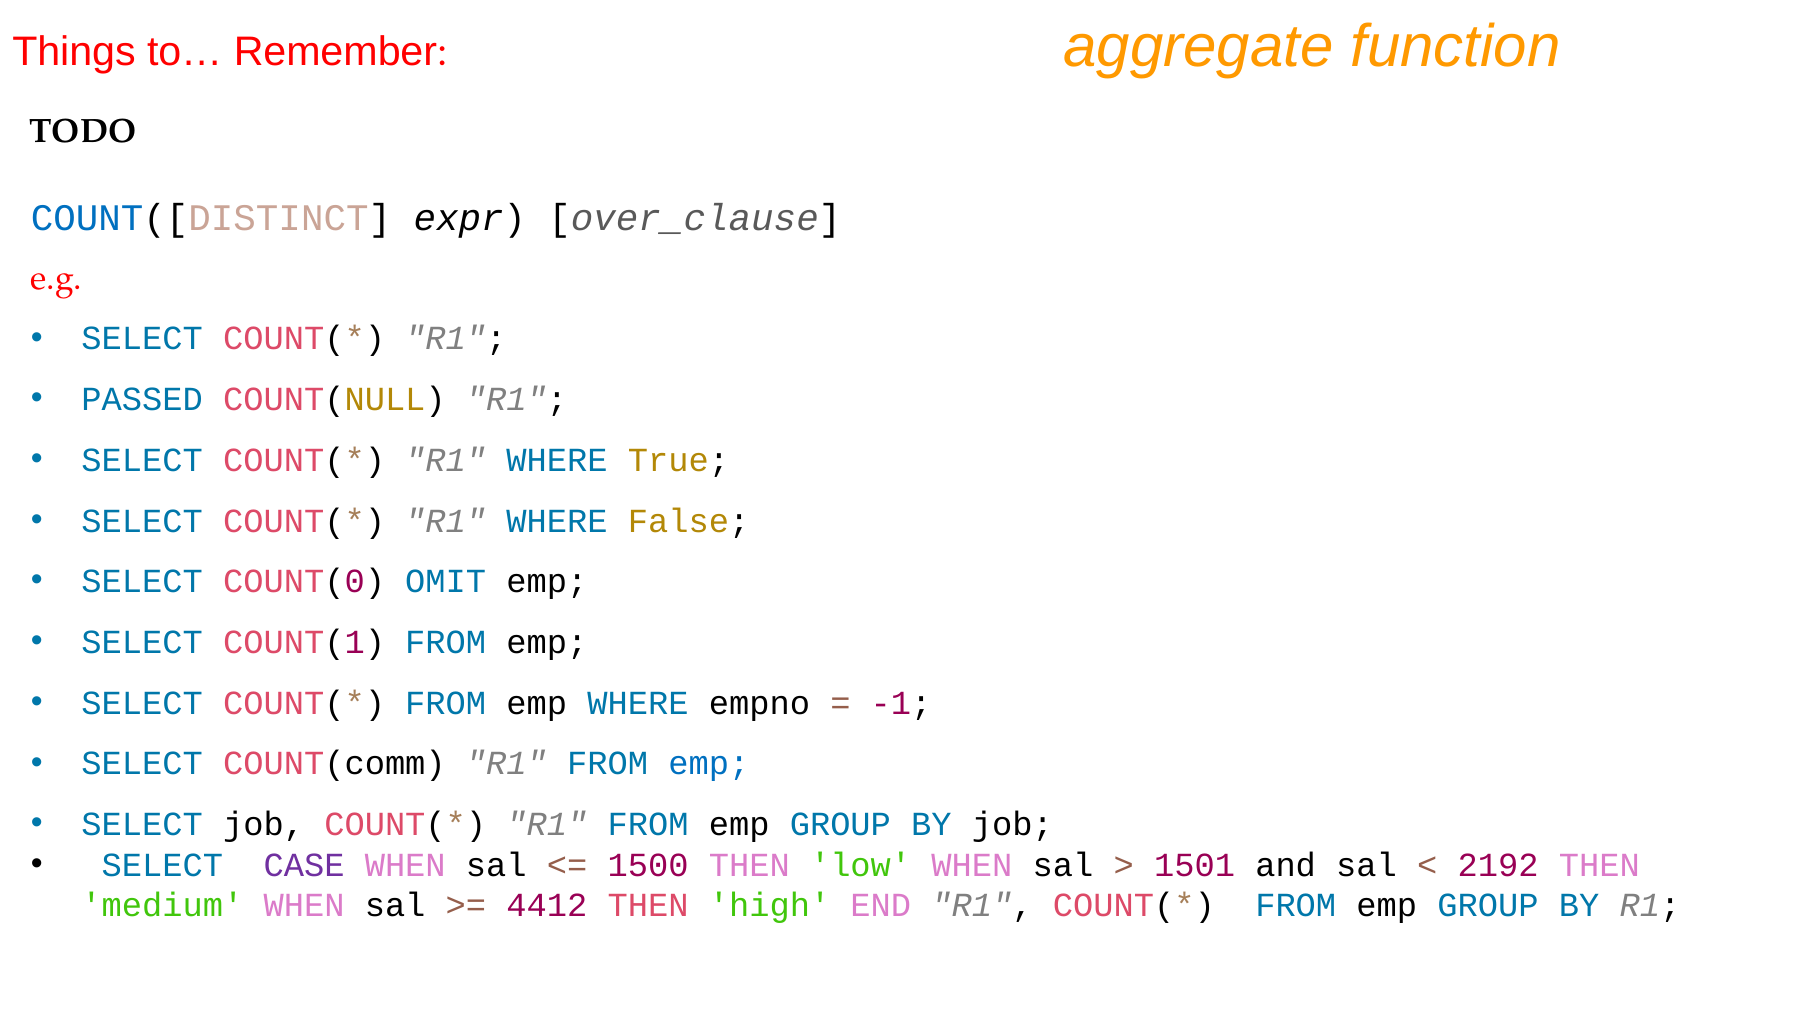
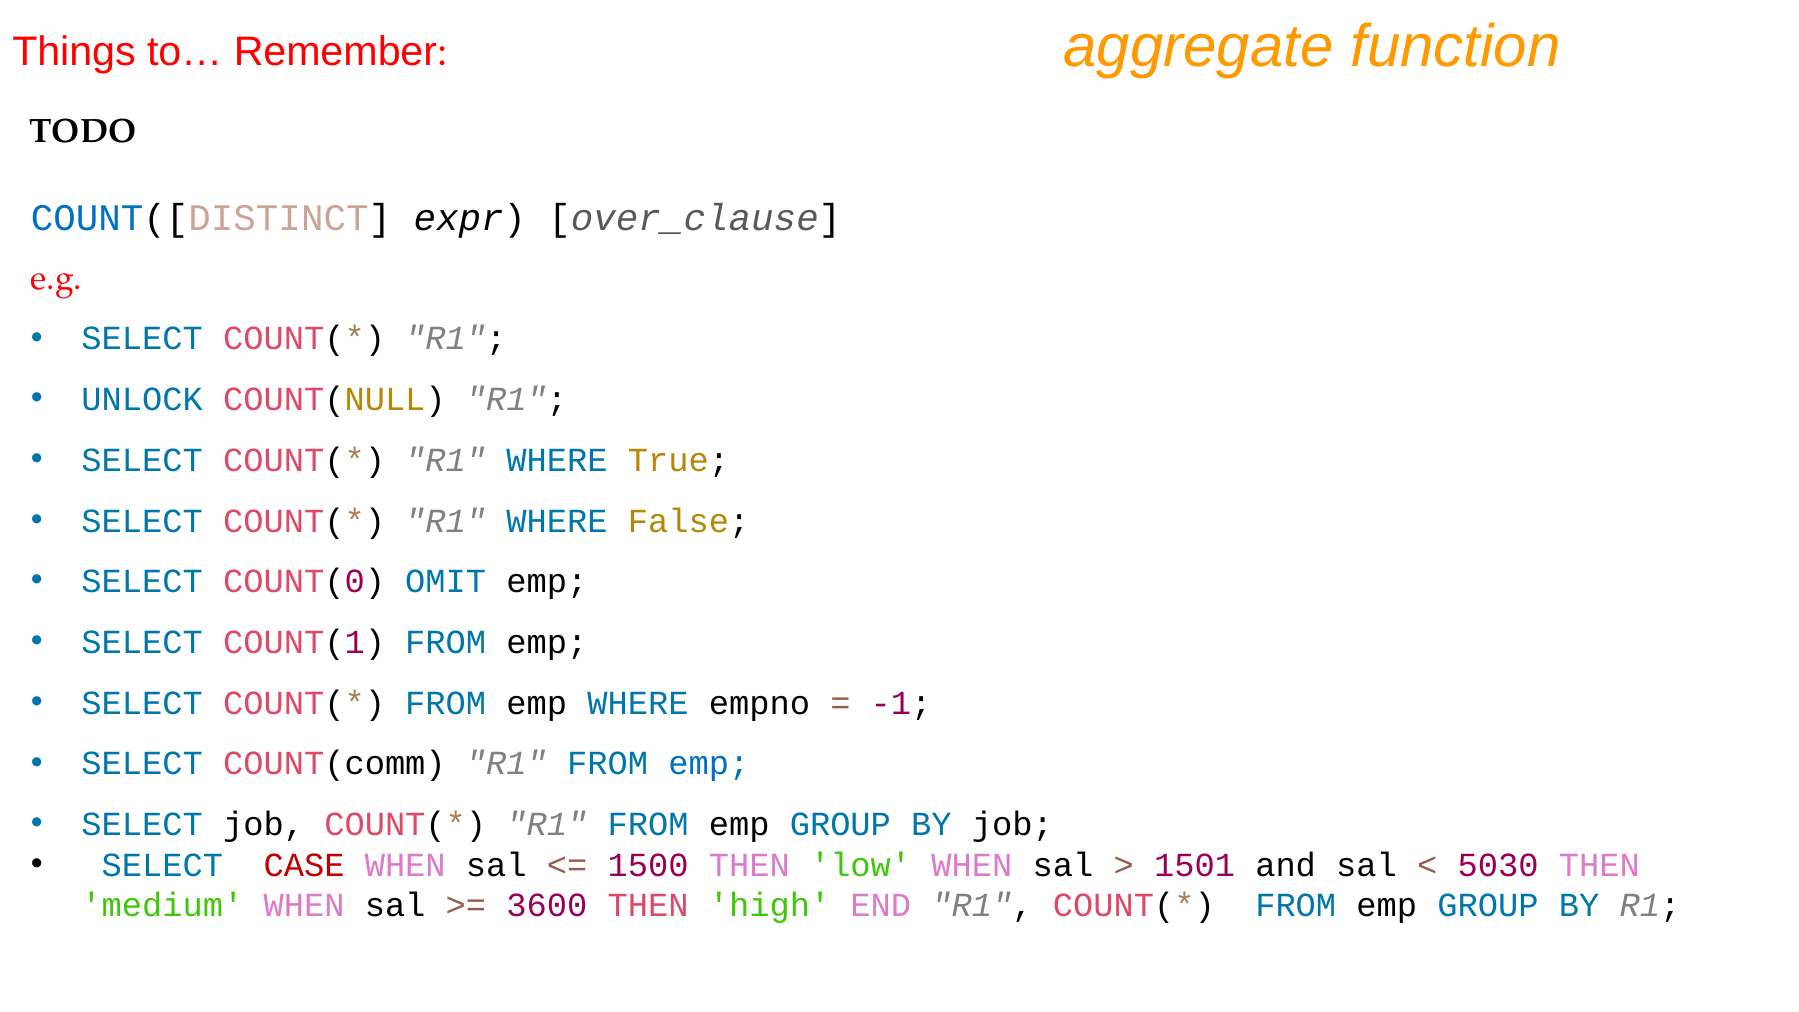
PASSED: PASSED -> UNLOCK (142, 399)
CASE colour: purple -> red (304, 865)
2192: 2192 -> 5030 (1498, 865)
4412: 4412 -> 3600 (547, 905)
